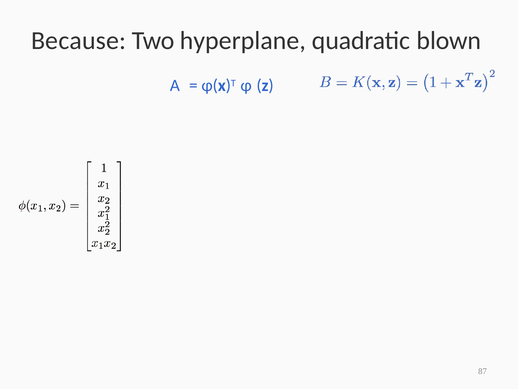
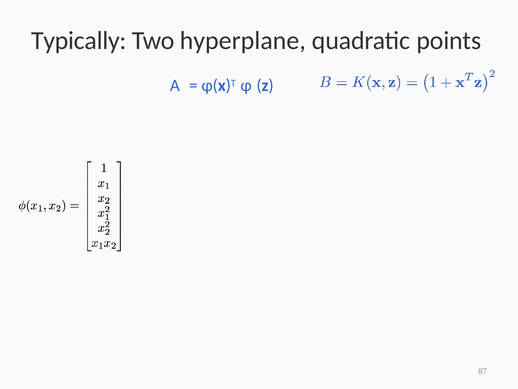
Because: Because -> Typically (79, 40)
blown: blown -> points (449, 40)
